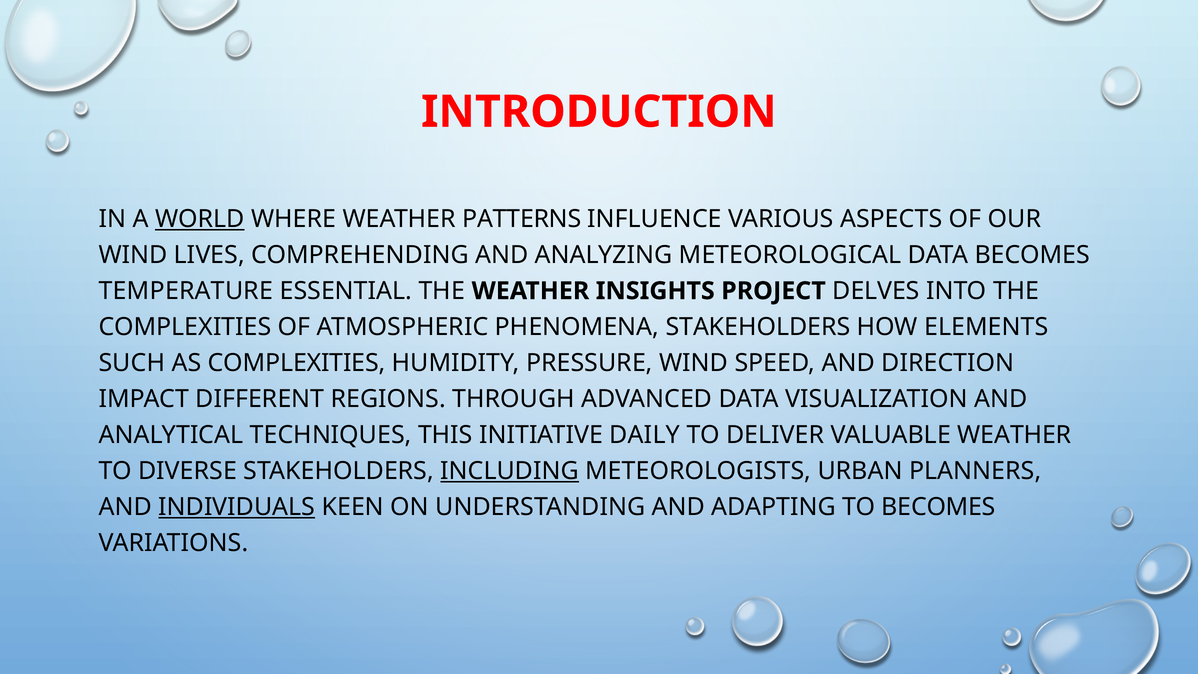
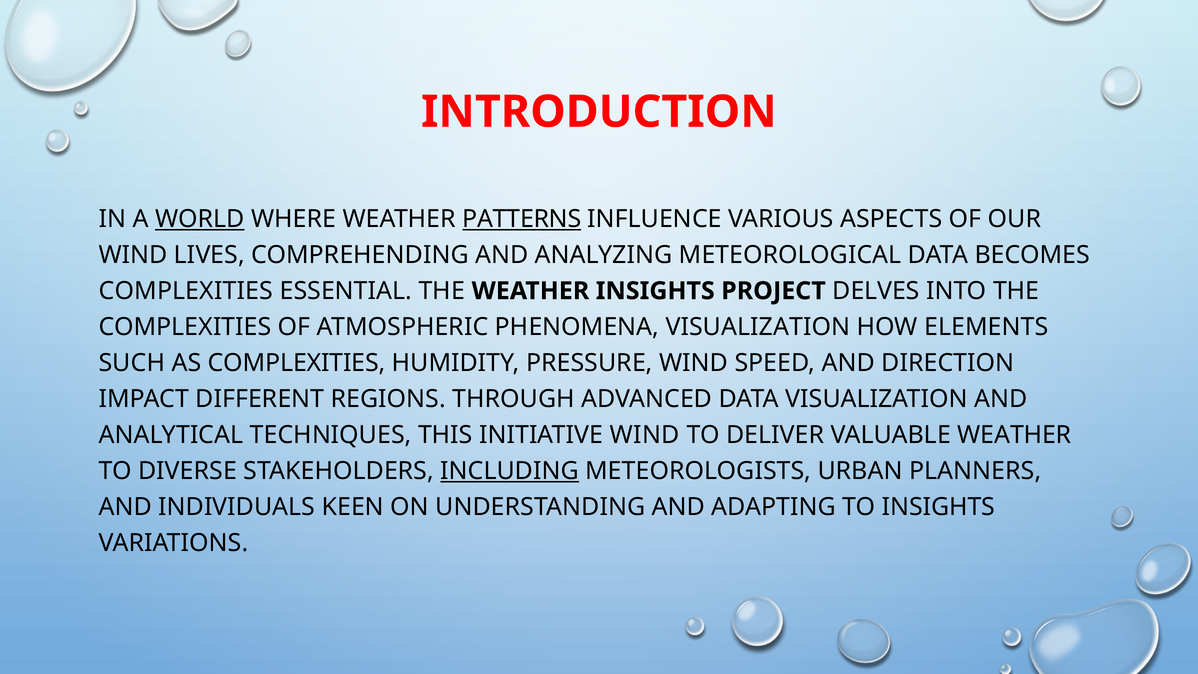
PATTERNS underline: none -> present (522, 219)
TEMPERATURE: TEMPERATURE -> COMPLEXITIES (186, 291)
PHENOMENA STAKEHOLDERS: STAKEHOLDERS -> VISUALIZATION (758, 327)
INITIATIVE DAILY: DAILY -> WIND (645, 435)
INDIVIDUALS underline: present -> none (237, 507)
TO BECOMES: BECOMES -> INSIGHTS (938, 507)
